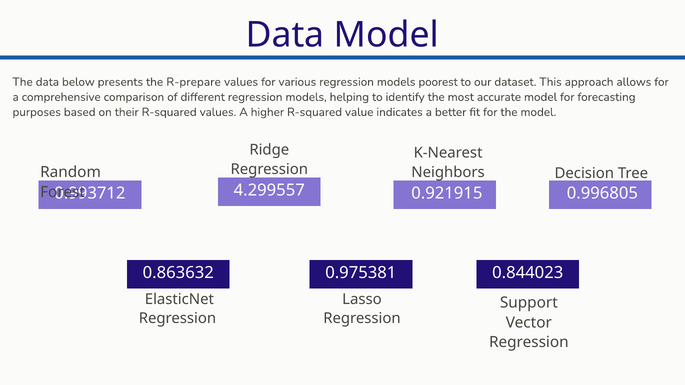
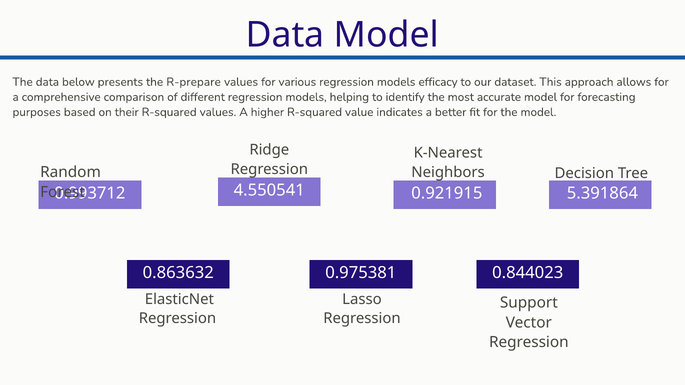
poorest: poorest -> efficacy (438, 82)
4.299557: 4.299557 -> 4.550541 (269, 190)
0.996805: 0.996805 -> 5.391864 (602, 193)
